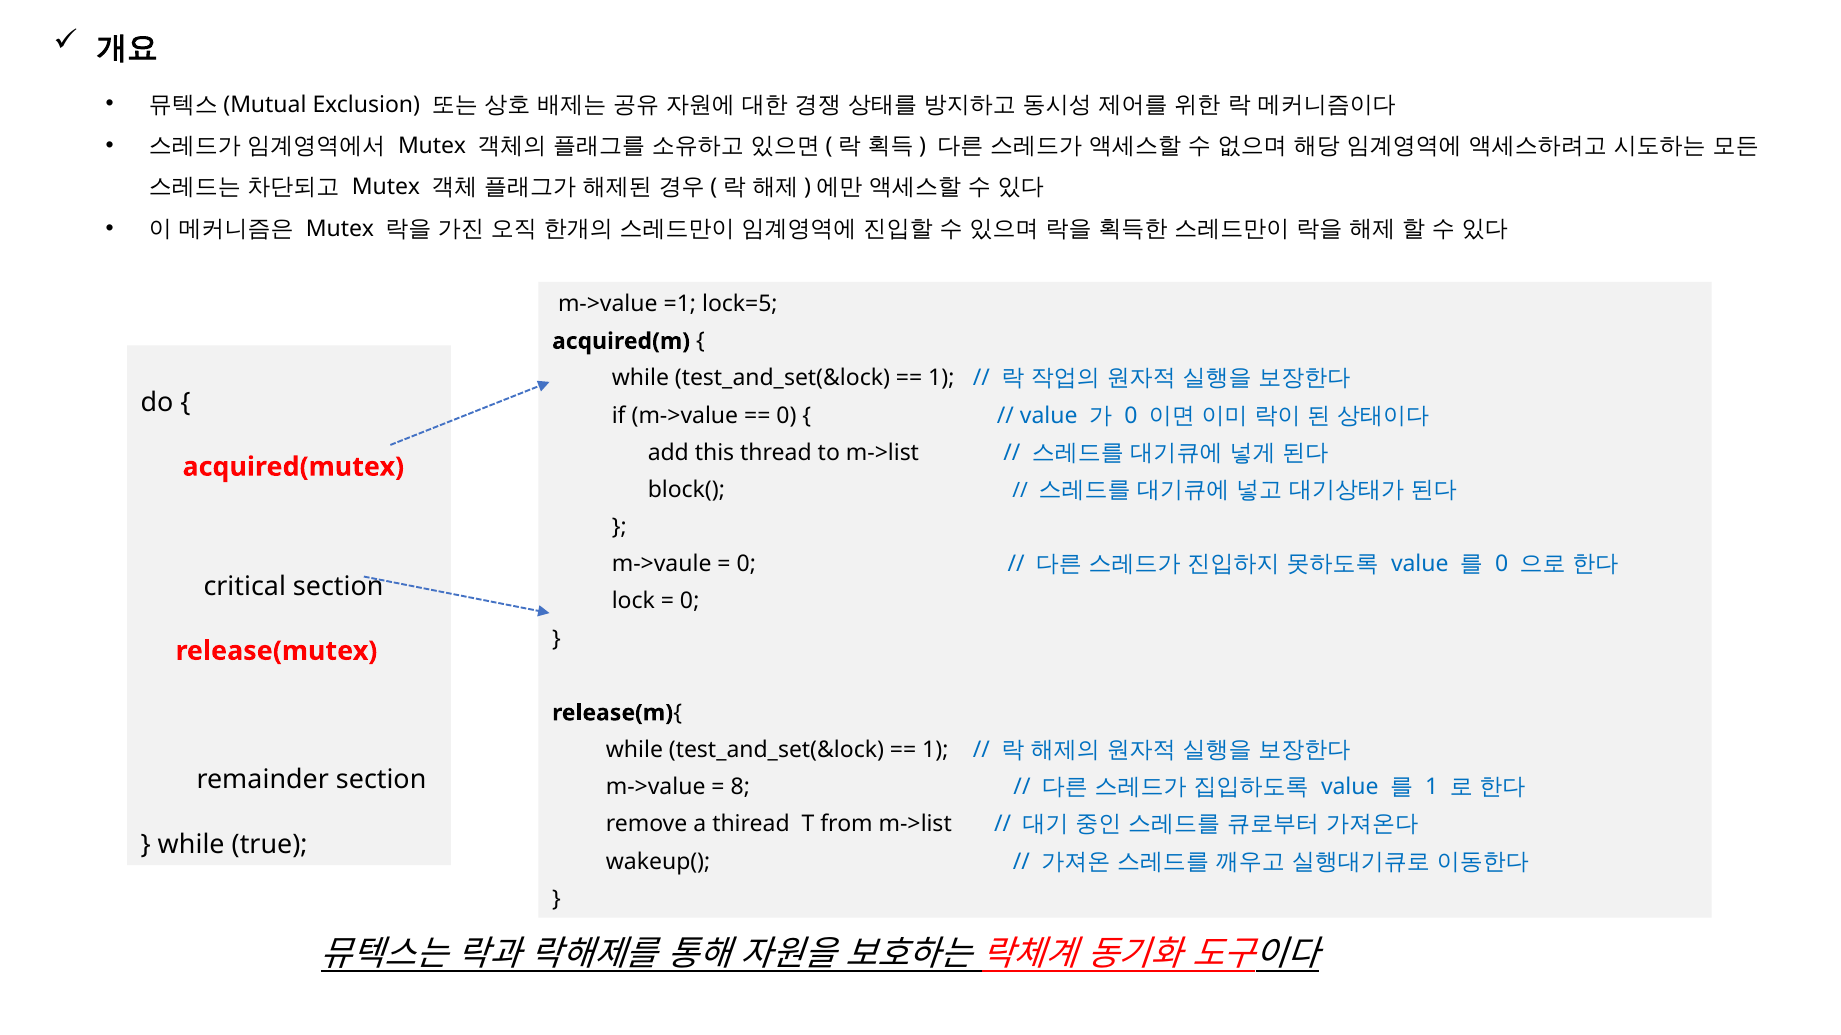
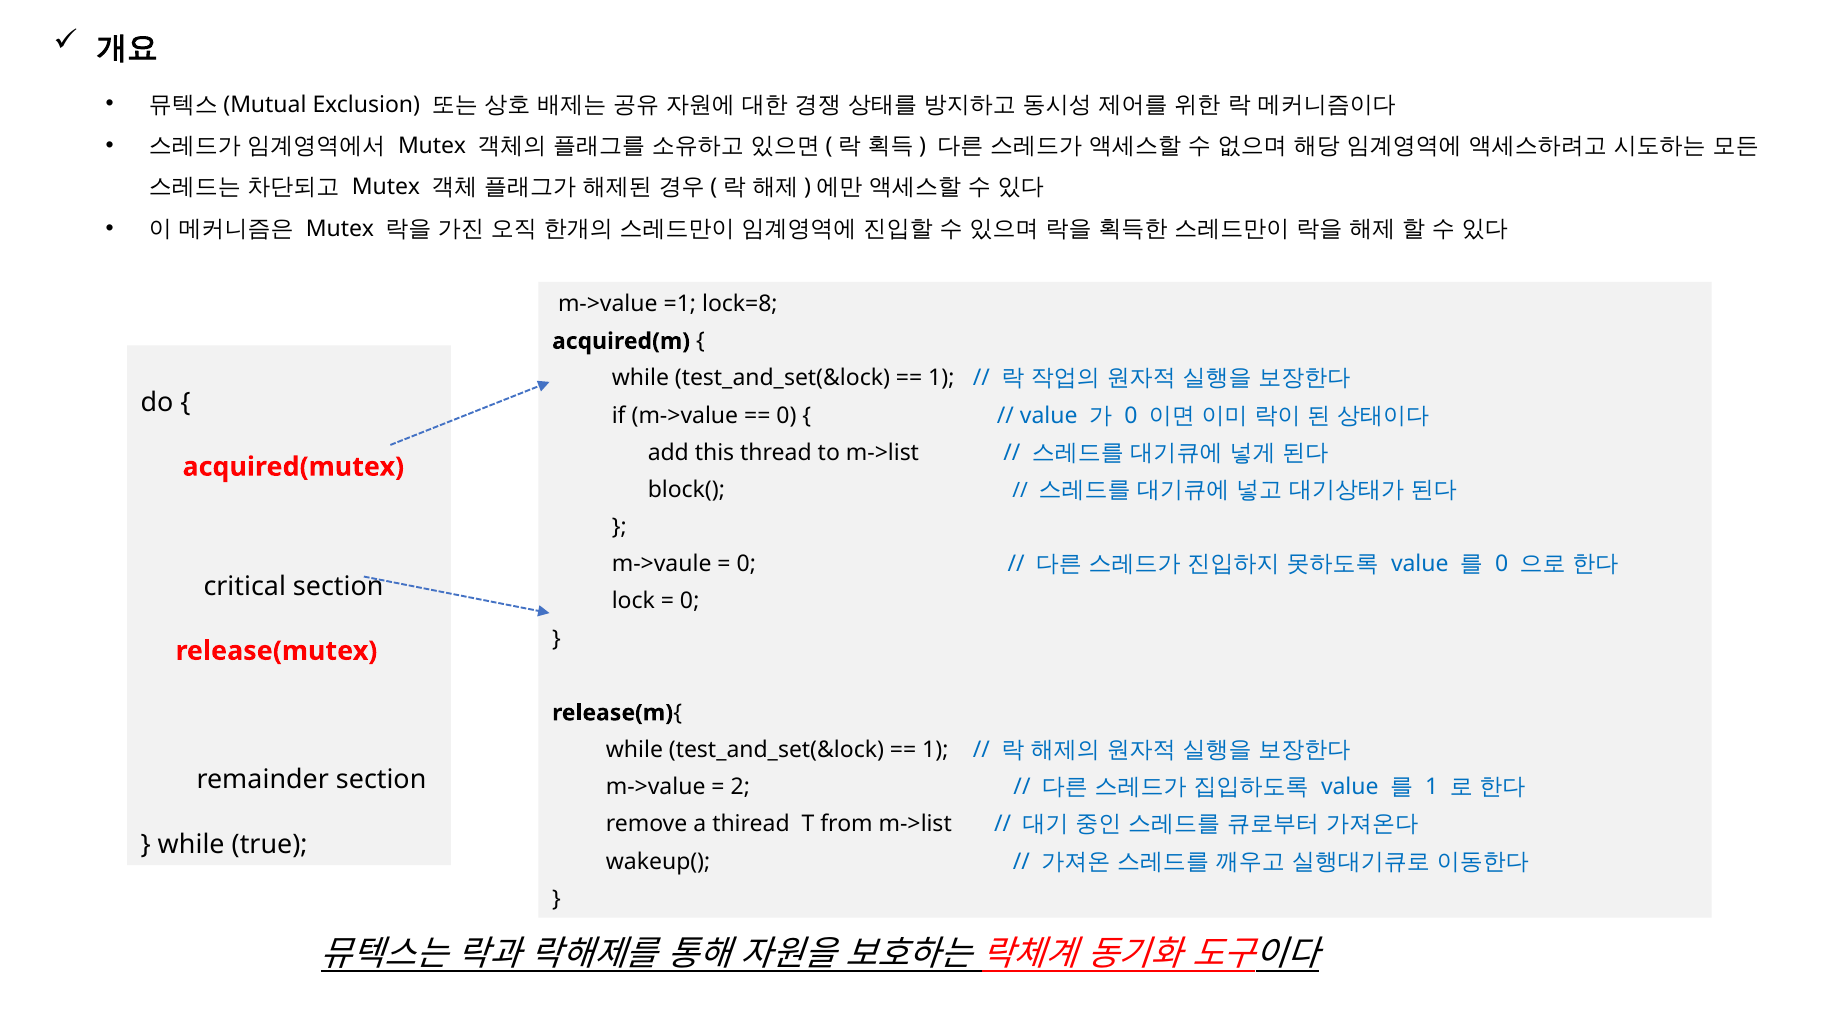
lock=5: lock=5 -> lock=8 (740, 304)
8: 8 -> 2 (740, 788)
